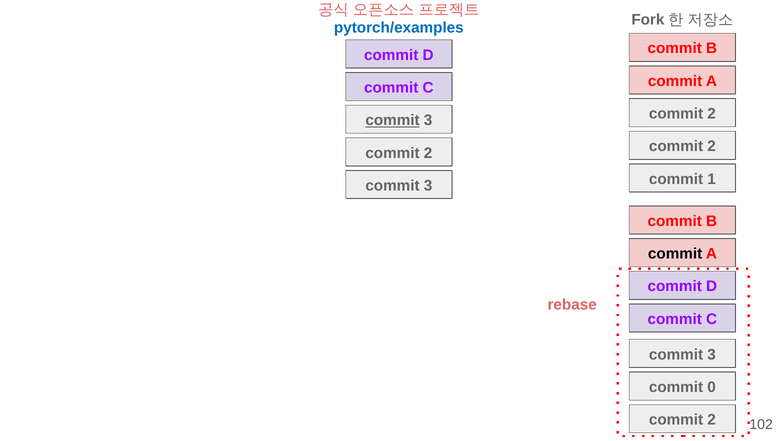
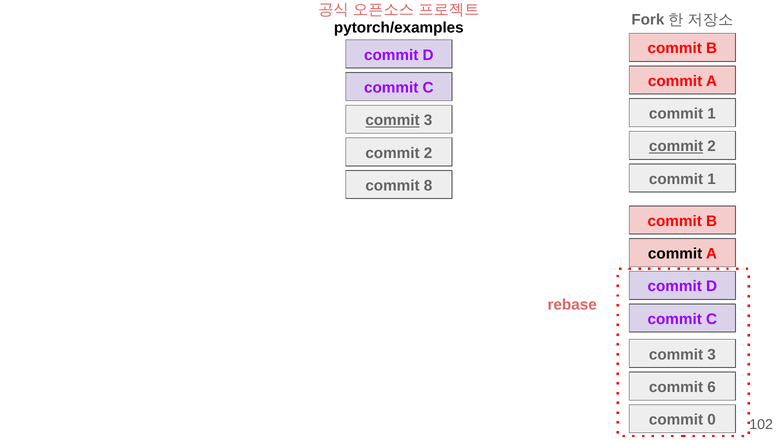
pytorch/examples colour: blue -> black (399, 28)
2: 2 -> 1 (712, 114)
commit underline: none -> present (676, 146)
3: 3 -> 8 (428, 186)
0: 0 -> 6 (712, 387)
2: 2 -> 0 (712, 420)
